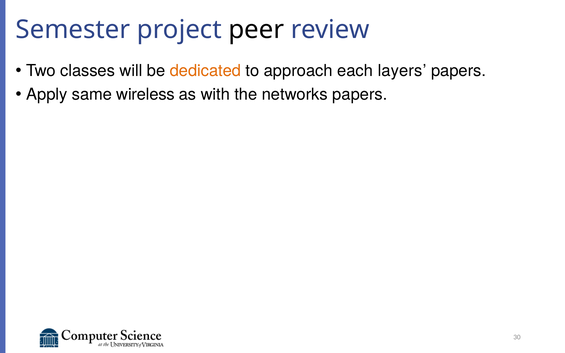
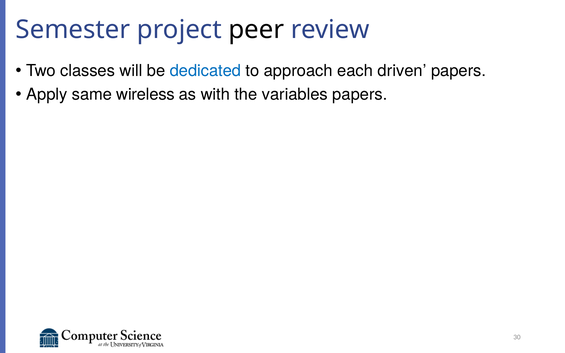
dedicated colour: orange -> blue (205, 71)
layers: layers -> driven (402, 71)
networks: networks -> variables (295, 95)
